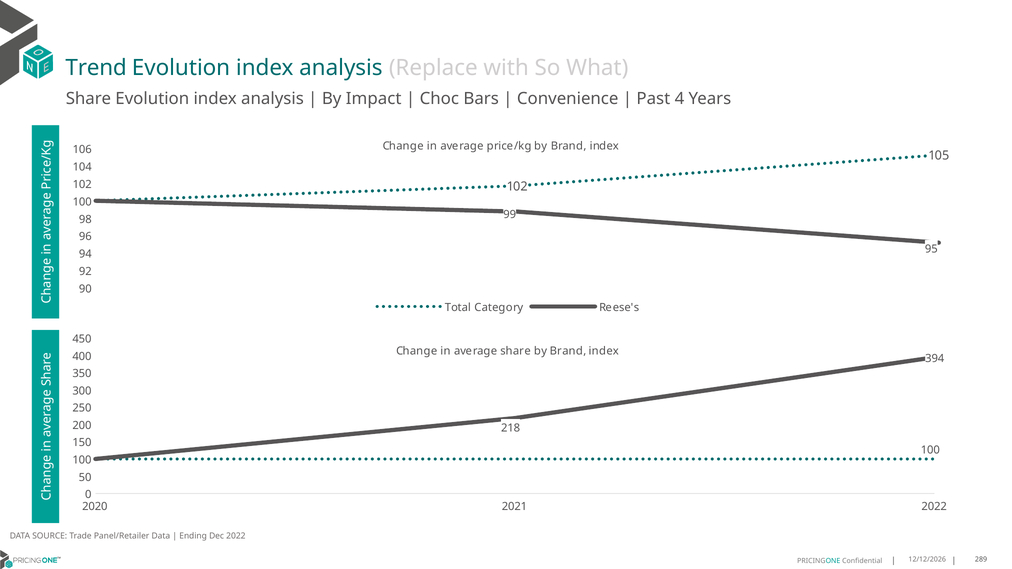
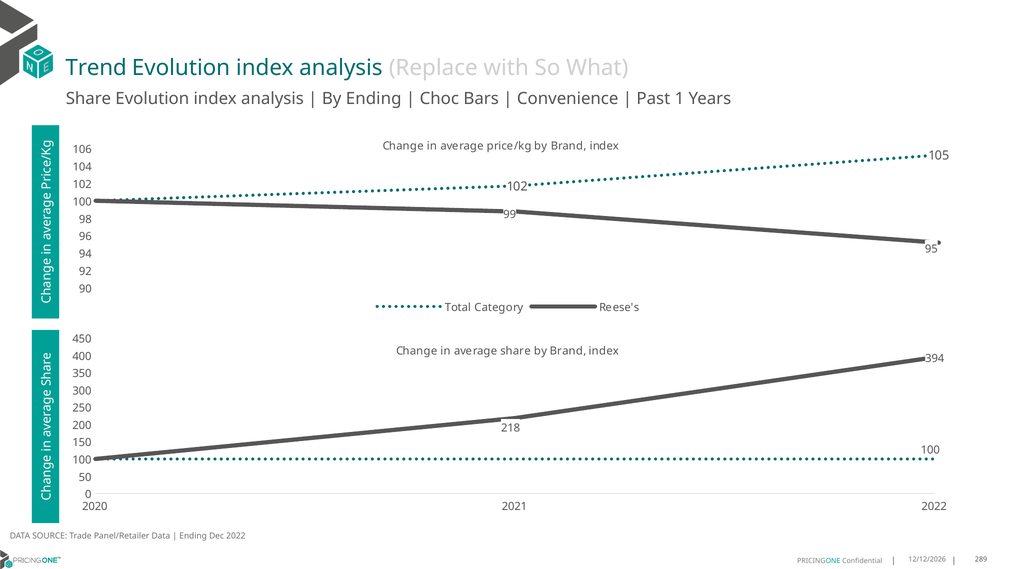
By Impact: Impact -> Ending (374, 99)
4: 4 -> 1 (679, 99)
